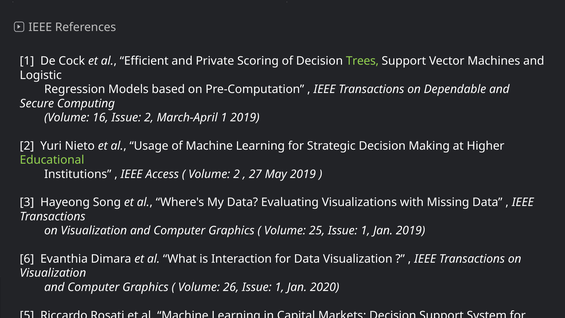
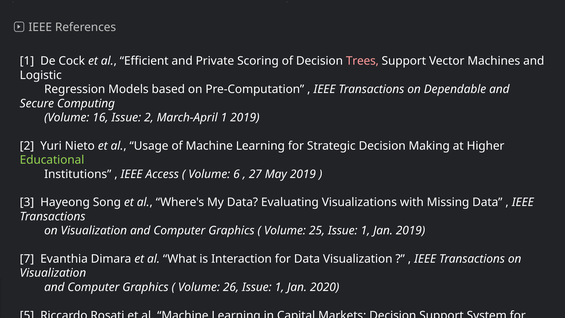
Trees colour: light green -> pink (362, 61)
Volume 2: 2 -> 6 (237, 174)
6: 6 -> 7 (27, 259)
